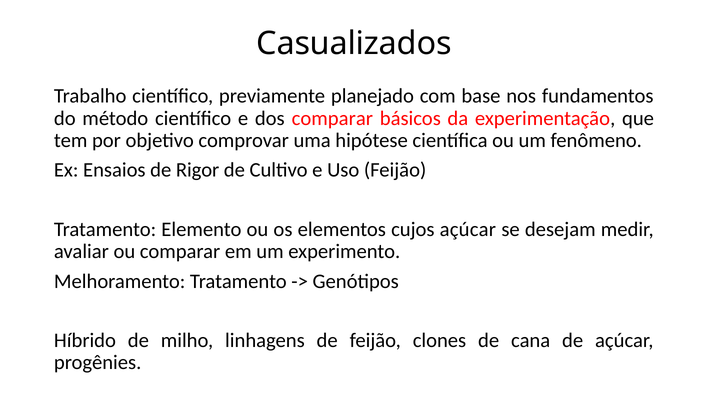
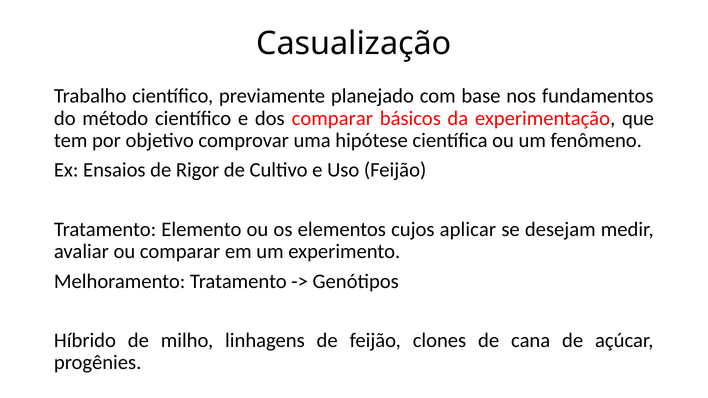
Casualizados: Casualizados -> Casualização (354, 44)
cujos açúcar: açúcar -> aplicar (468, 229)
